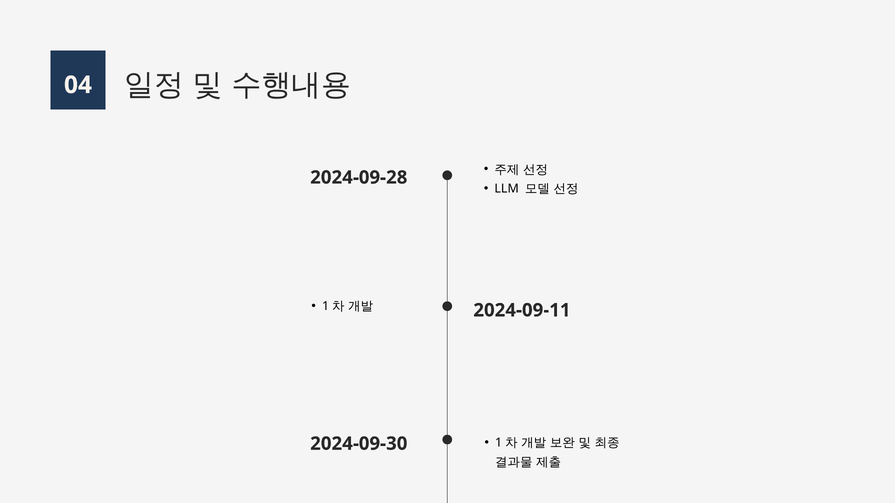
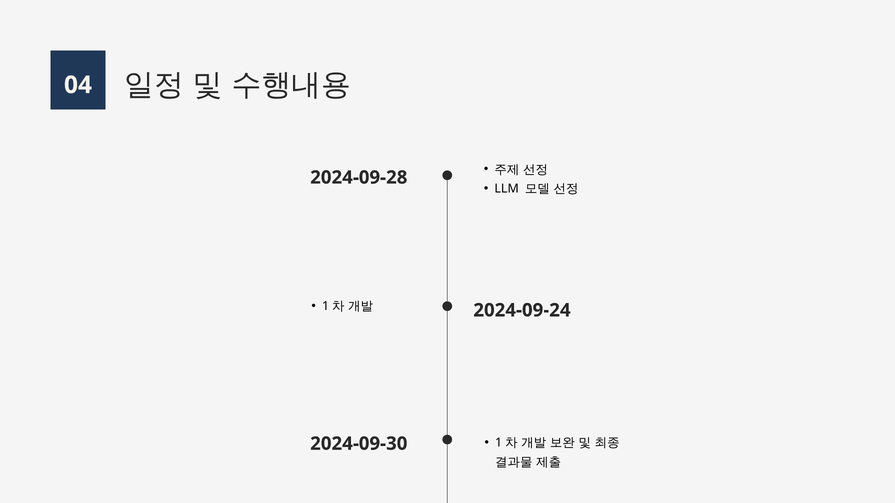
2024-09-11: 2024-09-11 -> 2024-09-24 (522, 310)
